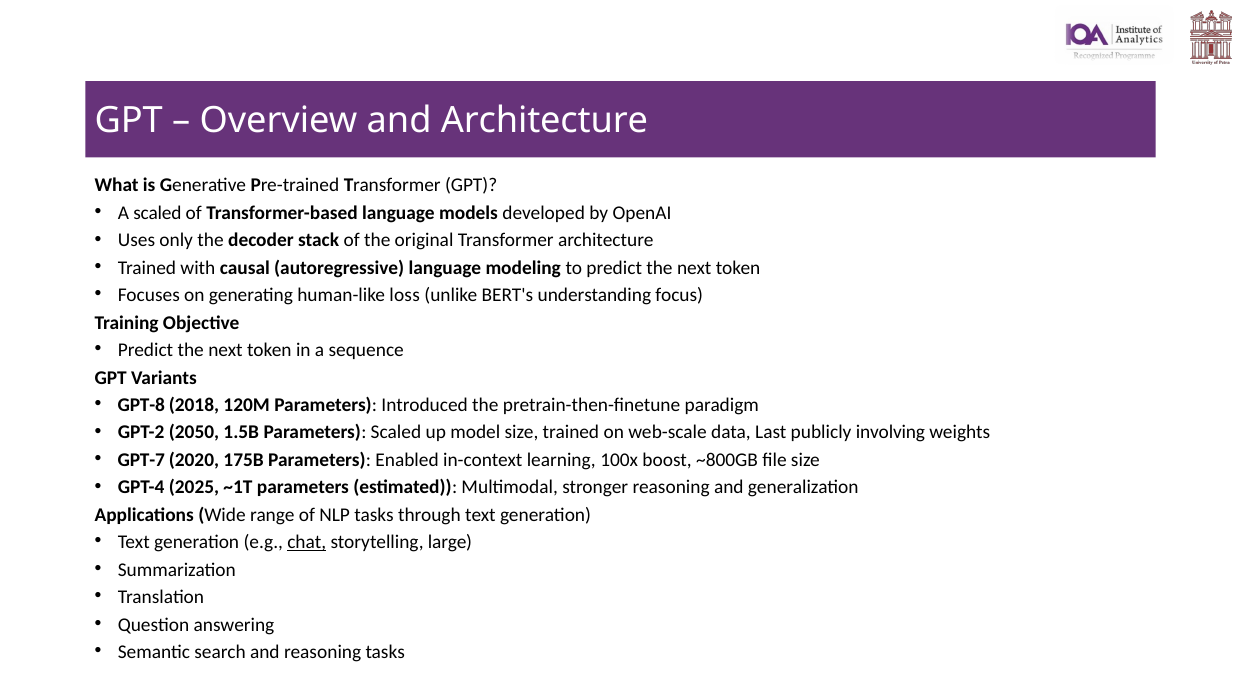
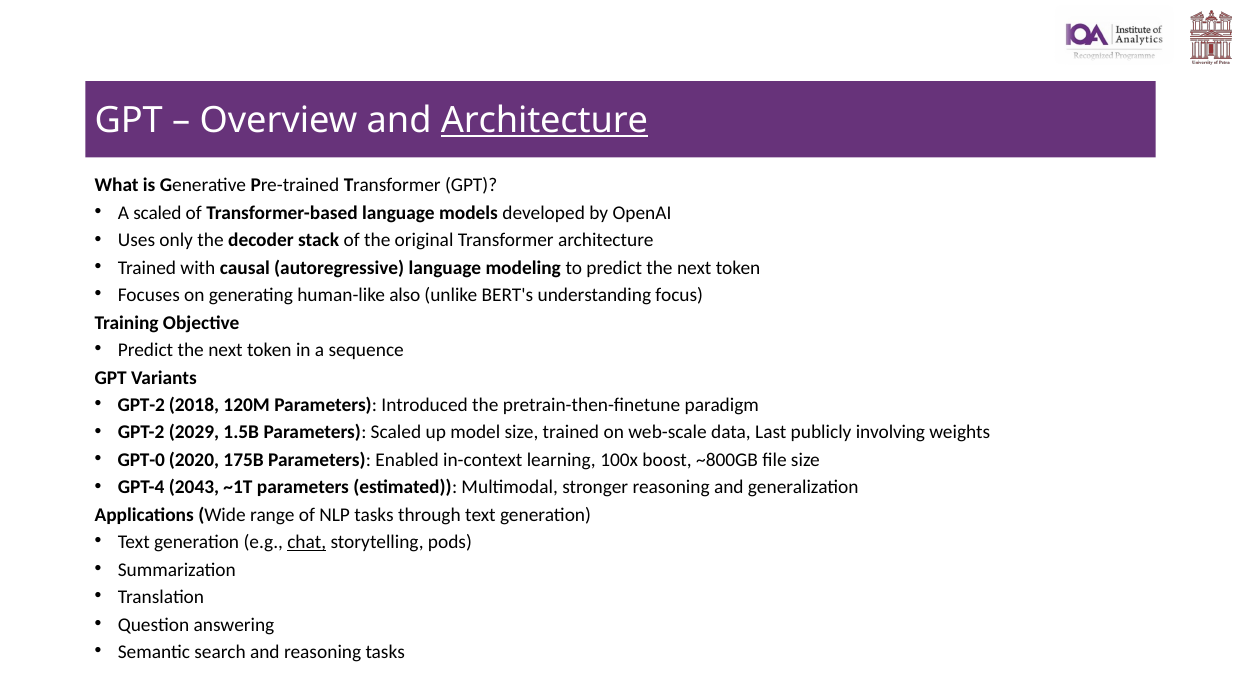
Architecture underline: none -> present (544, 121)
loss: loss -> also (405, 295)
GPT-8: GPT-8 -> GPT-2 (141, 405)
2050: 2050 -> 2029 (194, 433)
GPT-7: GPT-7 -> GPT-0 (141, 460)
2025: 2025 -> 2043 (194, 487)
large: large -> pods (450, 542)
